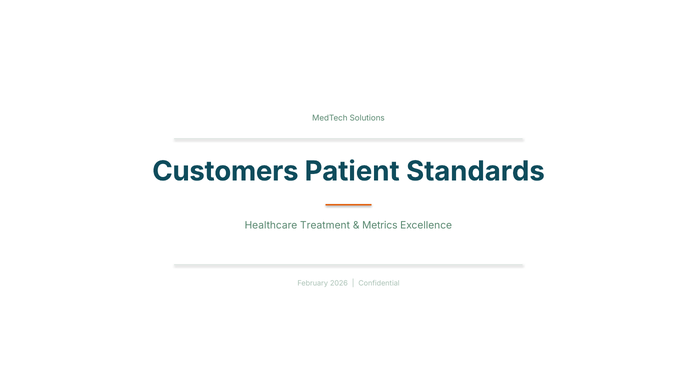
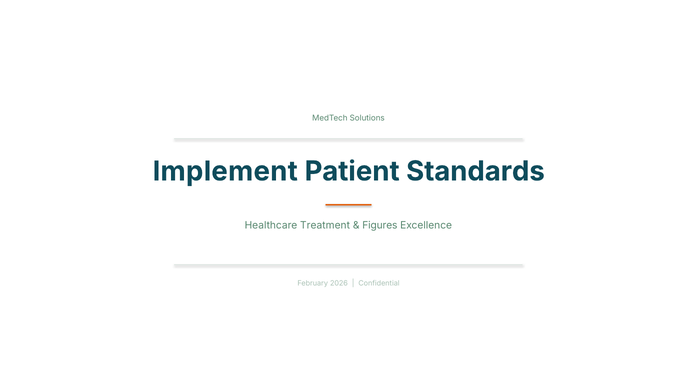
Customers: Customers -> Implement (225, 171)
Metrics: Metrics -> Figures (380, 225)
